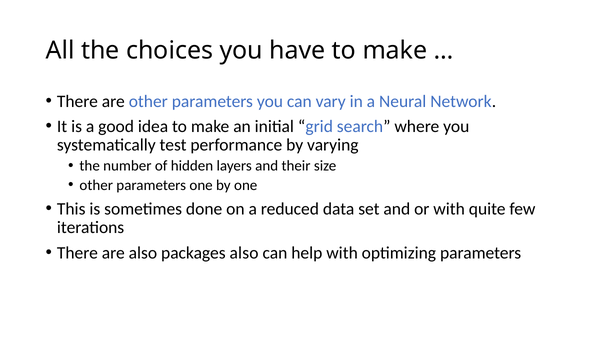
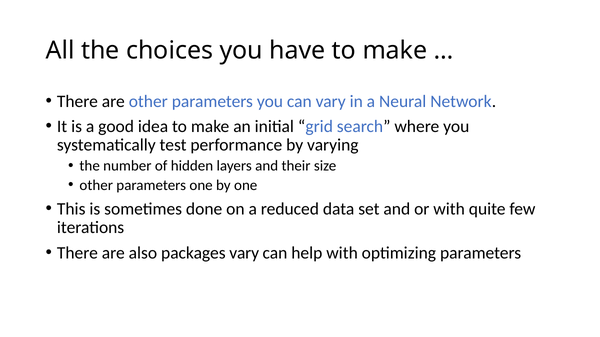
packages also: also -> vary (244, 253)
